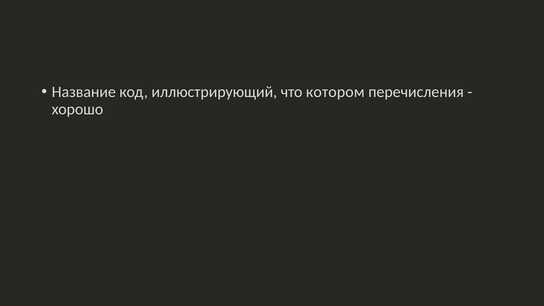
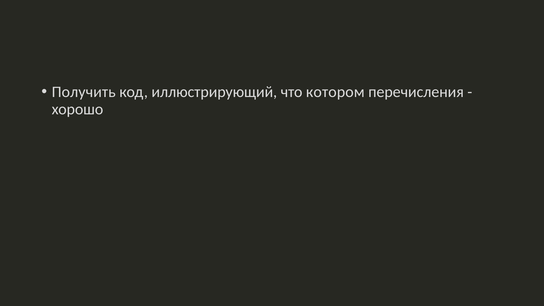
Название: Название -> Получить (84, 92)
